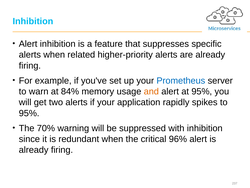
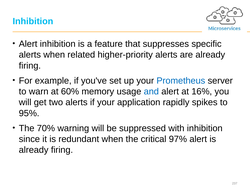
84%: 84% -> 60% (70, 91)
and colour: orange -> blue (151, 91)
at 95%: 95% -> 16% (202, 91)
96%: 96% -> 97% (178, 139)
